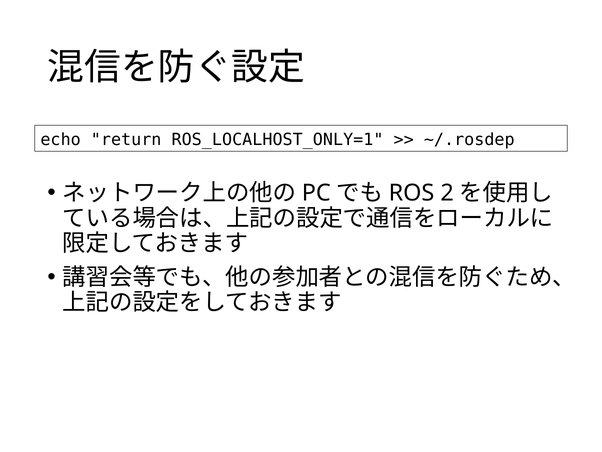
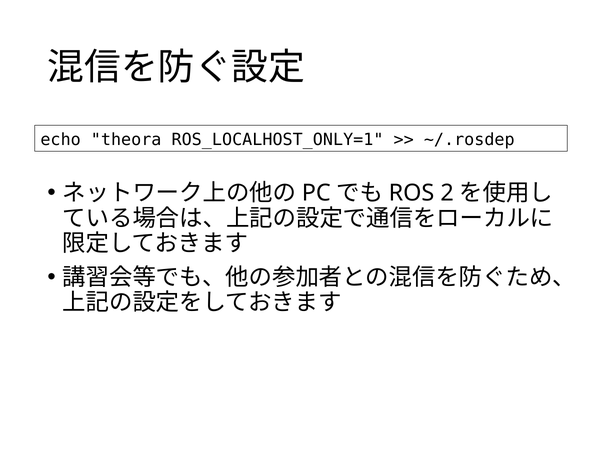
return: return -> theora (126, 139)
